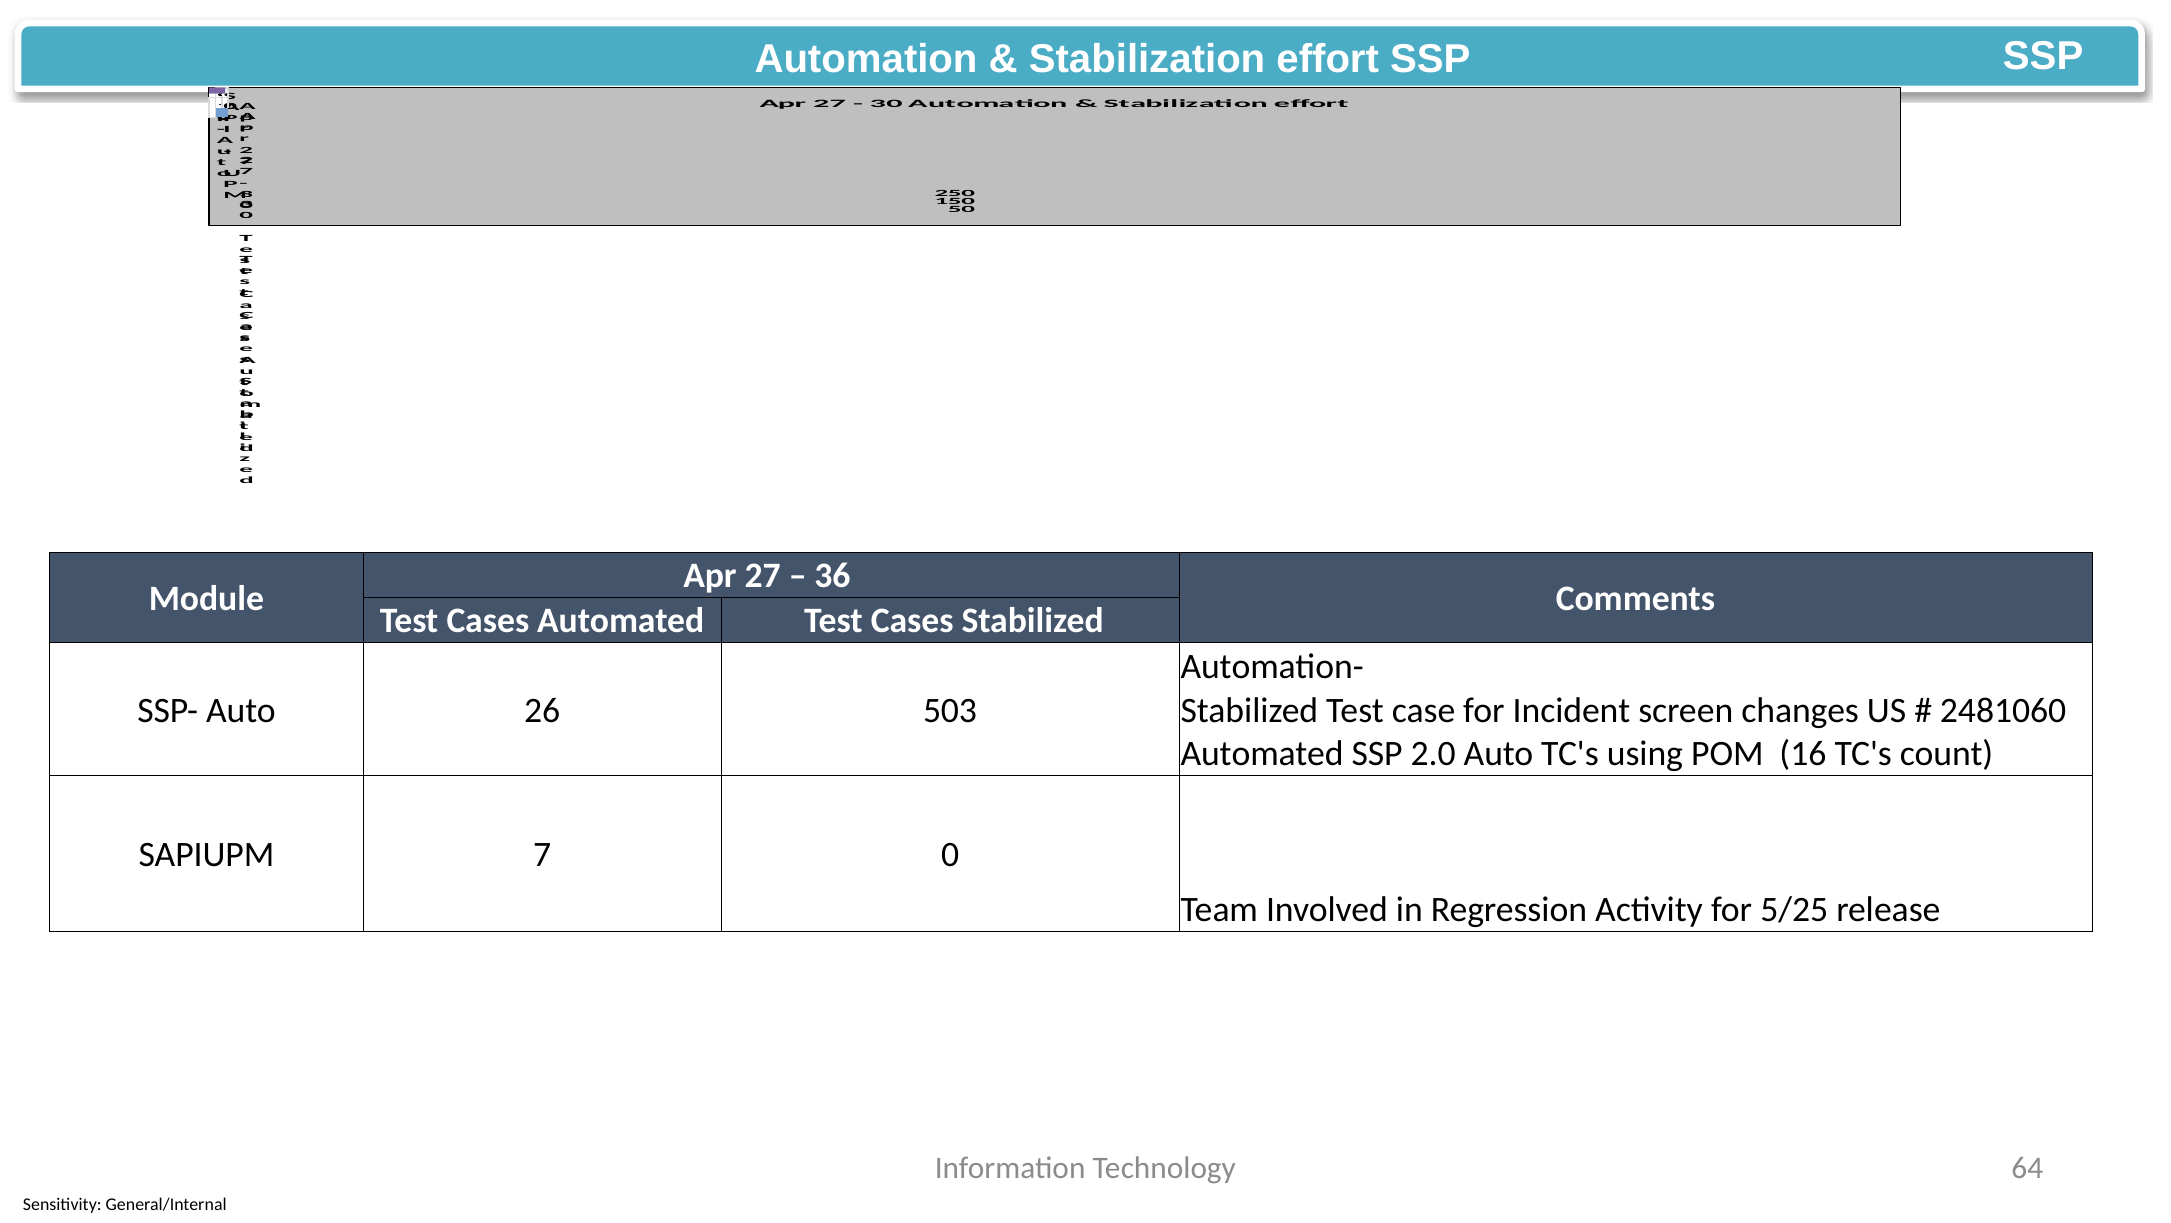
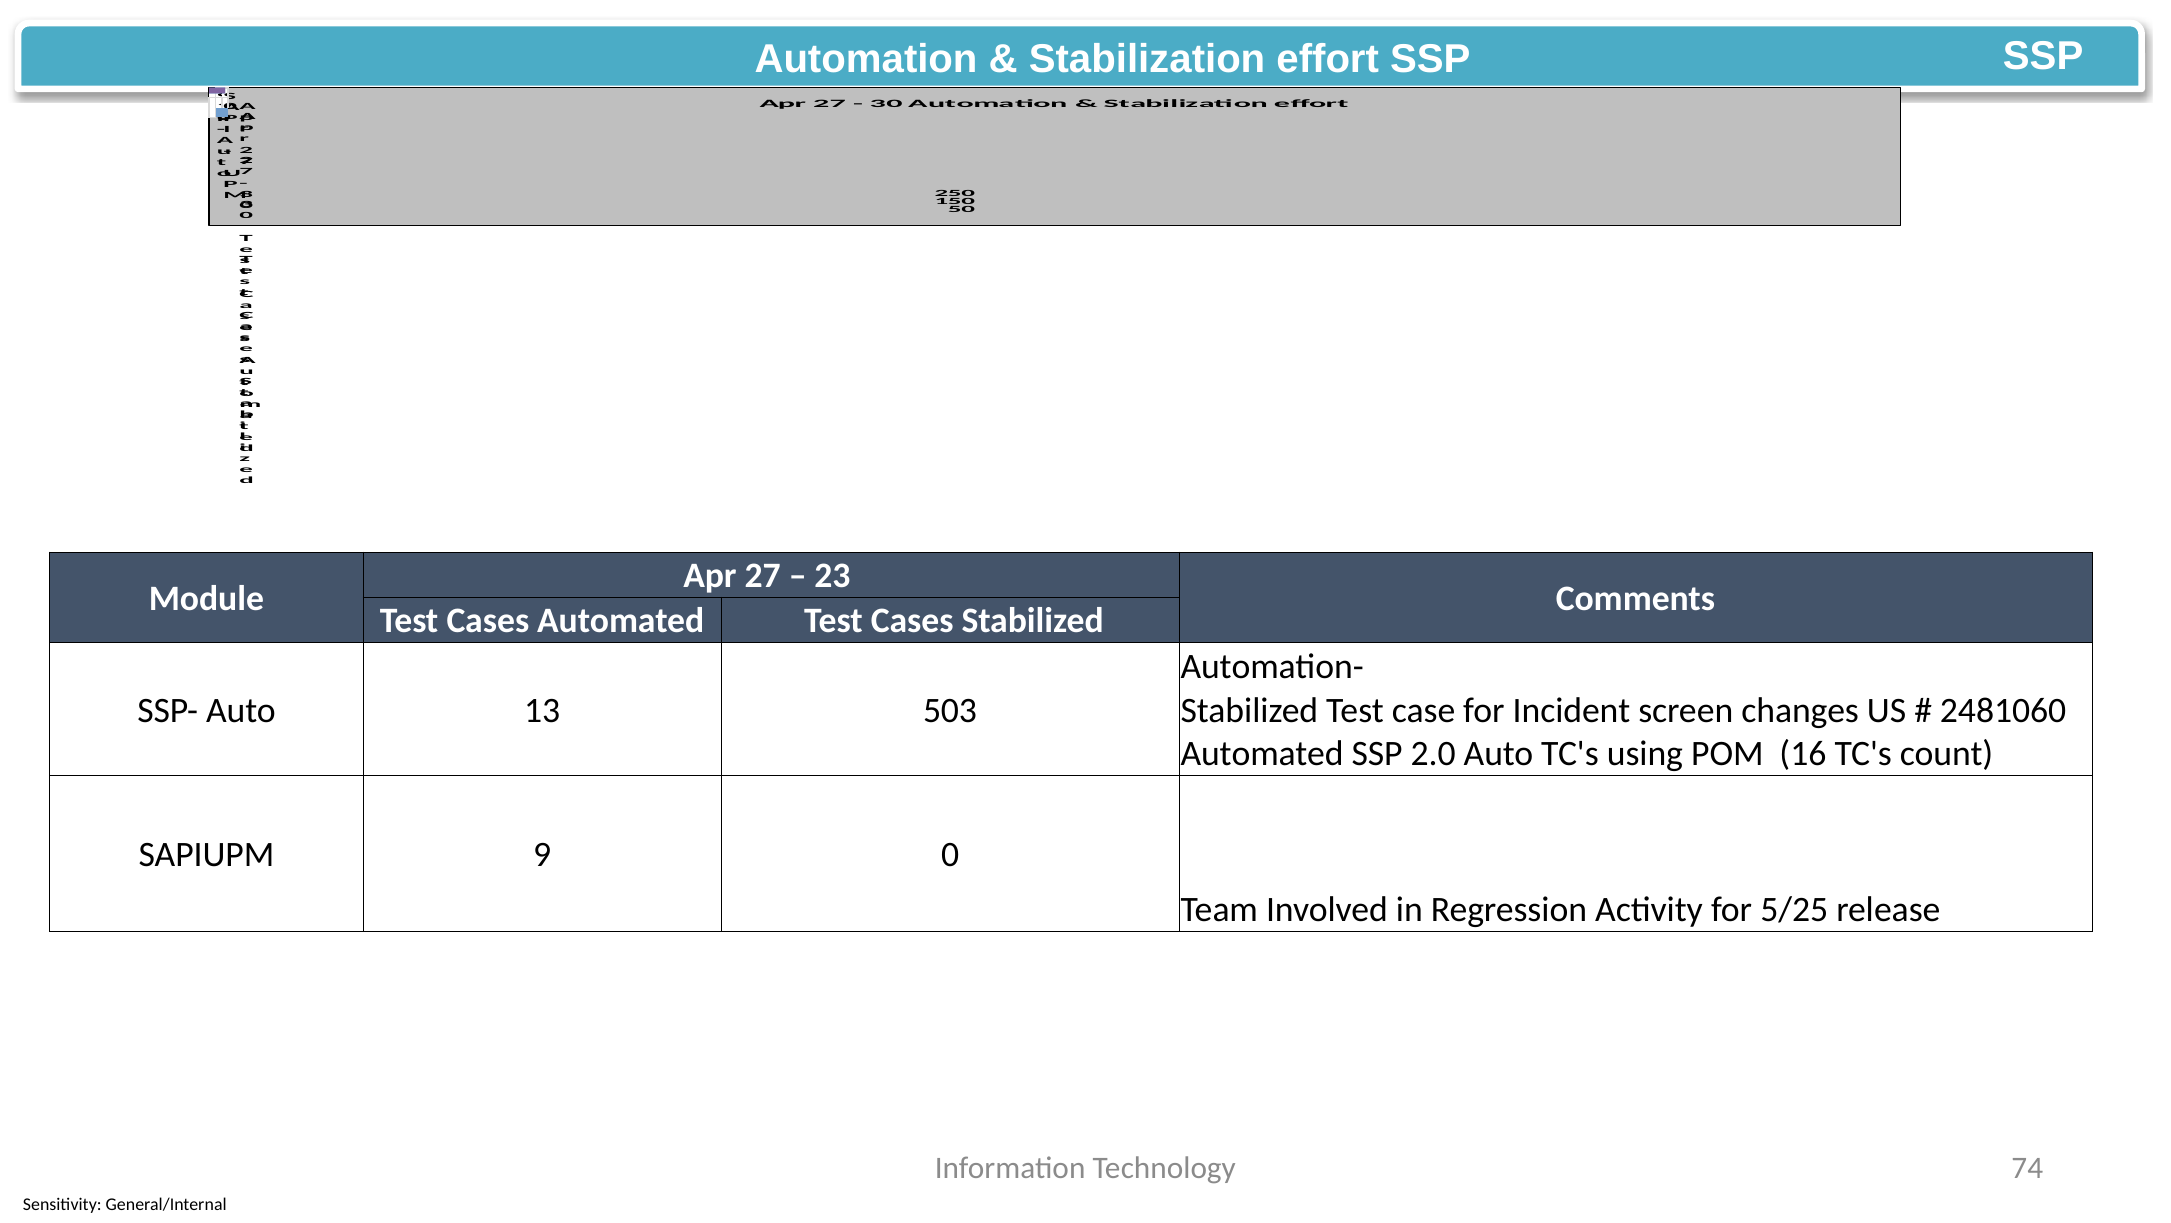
36: 36 -> 23 (832, 576)
26: 26 -> 13 (542, 710)
SAPIUPM 7: 7 -> 9 (542, 854)
64: 64 -> 74 (2027, 1167)
